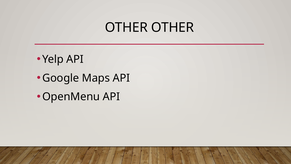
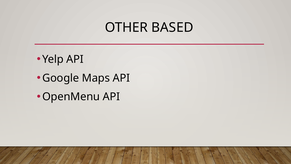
OTHER OTHER: OTHER -> BASED (172, 27)
